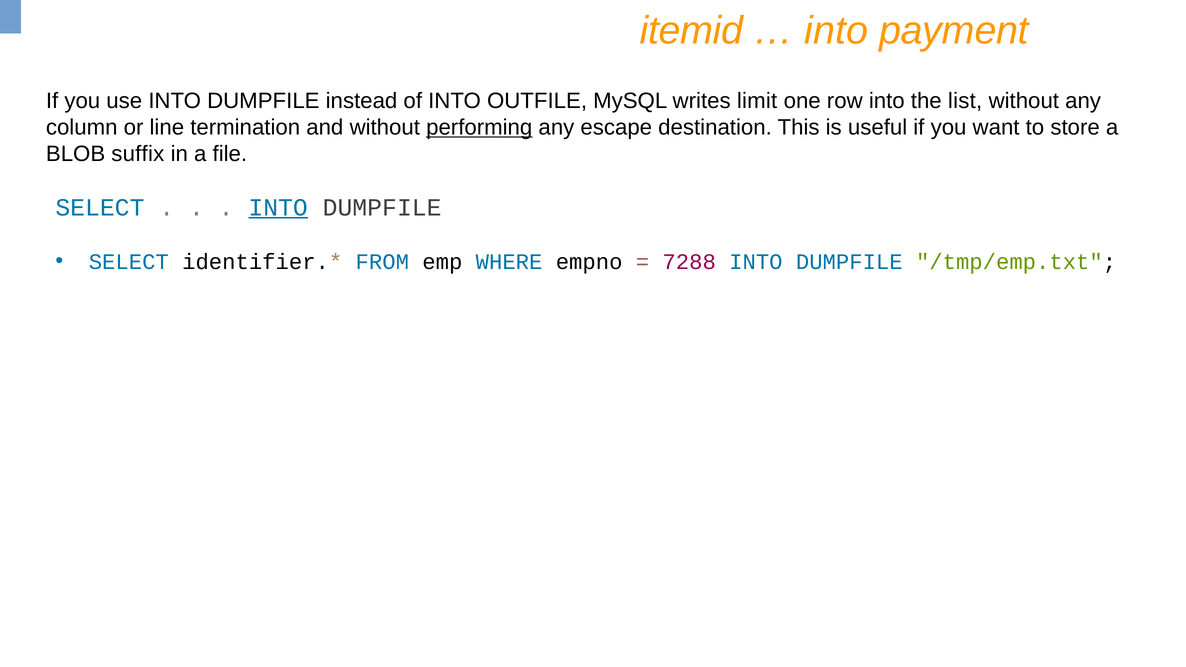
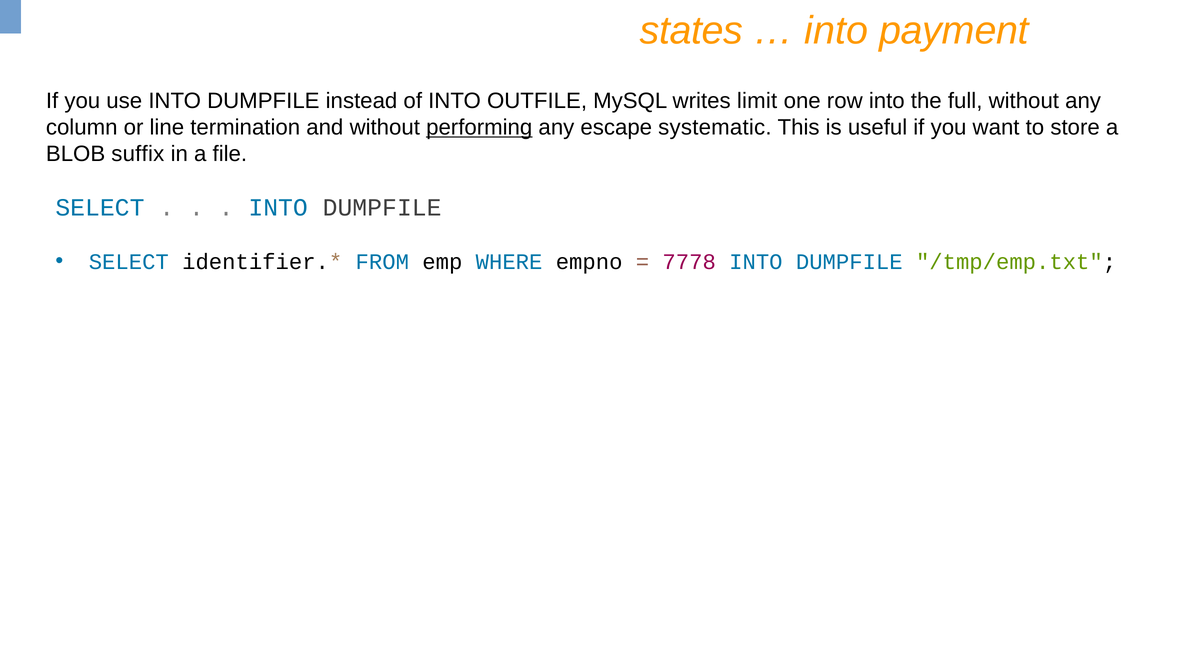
itemid: itemid -> states (691, 31)
list: list -> full (965, 101)
destination: destination -> systematic (715, 127)
INTO underline: present -> none (278, 207)
7288: 7288 -> 7778 (689, 262)
